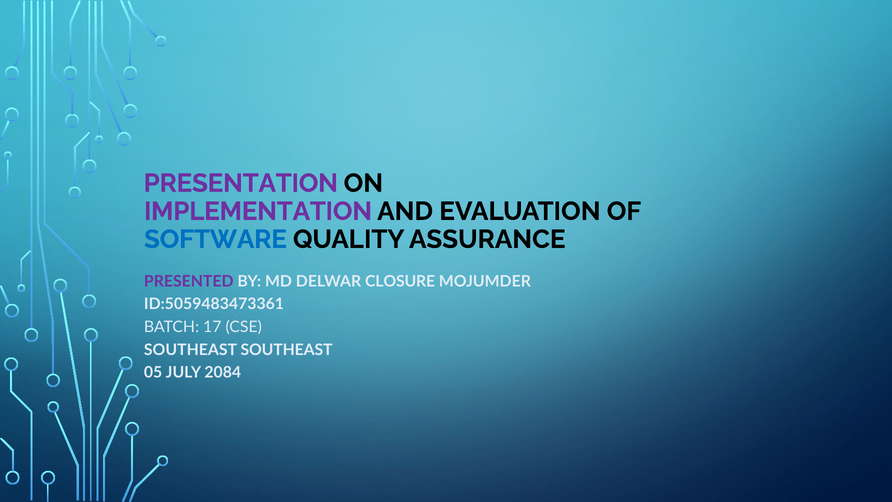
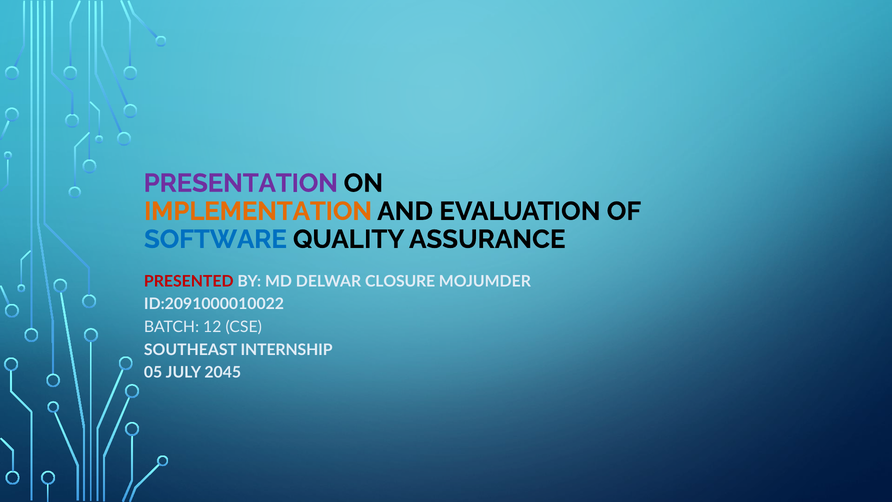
IMPLEMENTATION colour: purple -> orange (258, 211)
PRESENTED colour: purple -> red (189, 281)
ID:5059483473361: ID:5059483473361 -> ID:2091000010022 (214, 304)
17: 17 -> 12 (212, 327)
SOUTHEAST SOUTHEAST: SOUTHEAST -> INTERNSHIP (287, 350)
2084: 2084 -> 2045 (223, 372)
